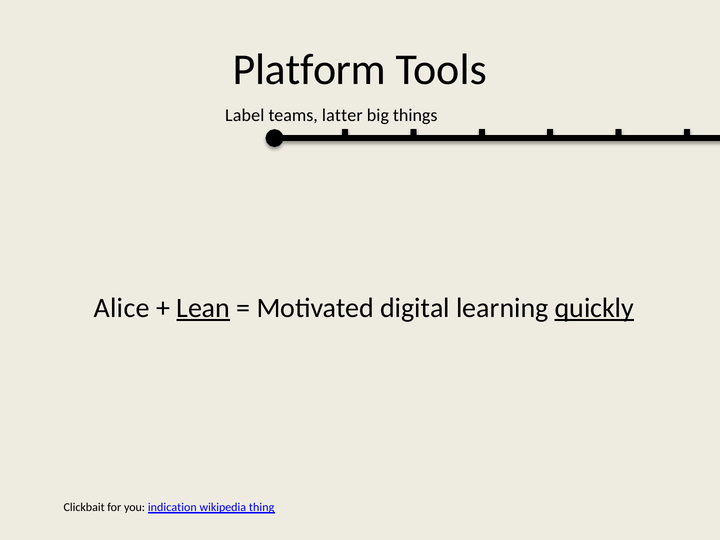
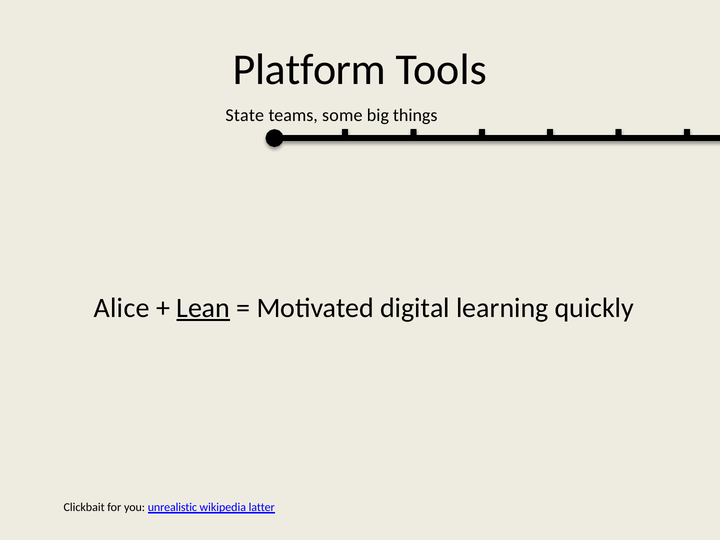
Label: Label -> State (245, 115)
latter: latter -> some (342, 115)
quickly underline: present -> none (594, 308)
indication: indication -> unrealistic (172, 507)
thing: thing -> latter (262, 507)
